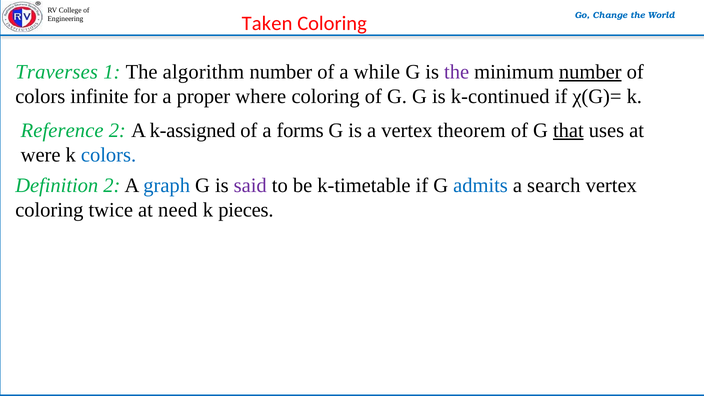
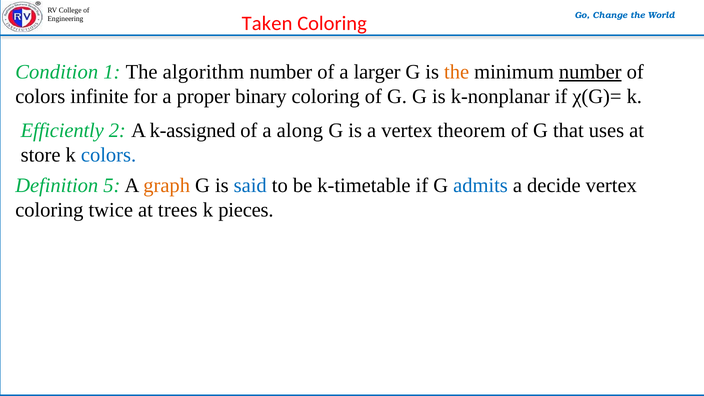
Traverses: Traverses -> Condition (57, 72)
while: while -> larger (377, 72)
the colour: purple -> orange (457, 72)
where: where -> binary (261, 97)
k-continued: k-continued -> k-nonplanar (500, 97)
Reference: Reference -> Efficiently (62, 130)
forms: forms -> along (300, 130)
that underline: present -> none (568, 130)
were: were -> store (41, 155)
Definition 2: 2 -> 5 (112, 185)
graph colour: blue -> orange (167, 185)
said colour: purple -> blue (250, 185)
search: search -> decide (554, 185)
need: need -> trees (178, 210)
